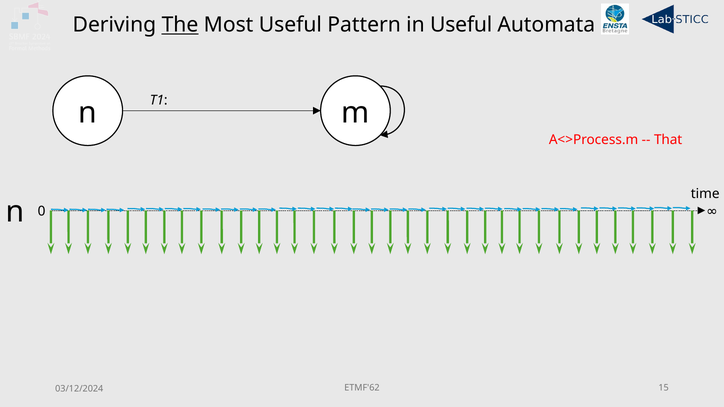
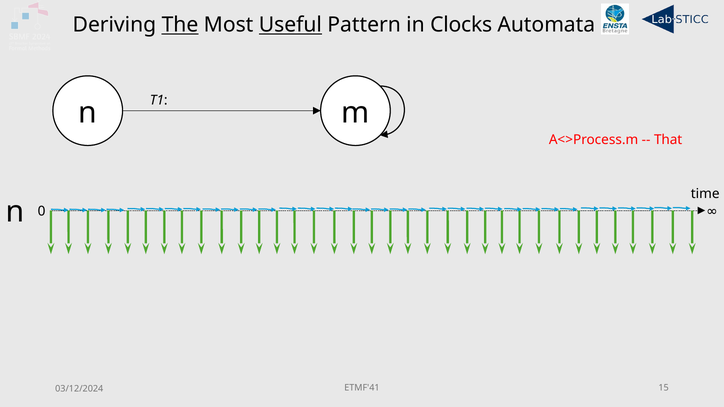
Useful underline: none -> present (290, 25)
in Useful: Useful -> Clocks (461, 25)
ETMF'62: ETMF'62 -> ETMF'41 (362, 388)
